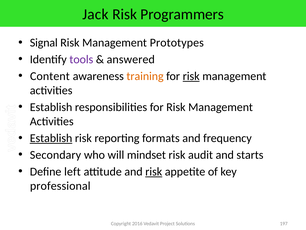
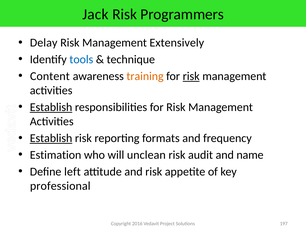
Signal: Signal -> Delay (44, 43)
Prototypes: Prototypes -> Extensively (177, 43)
tools colour: purple -> blue (81, 59)
answered: answered -> technique (131, 59)
Establish underline: none -> present (51, 107)
Secondary: Secondary -> Estimation (56, 155)
mindset: mindset -> unclean (146, 155)
starts: starts -> name (250, 155)
risk underline: present -> none (154, 171)
